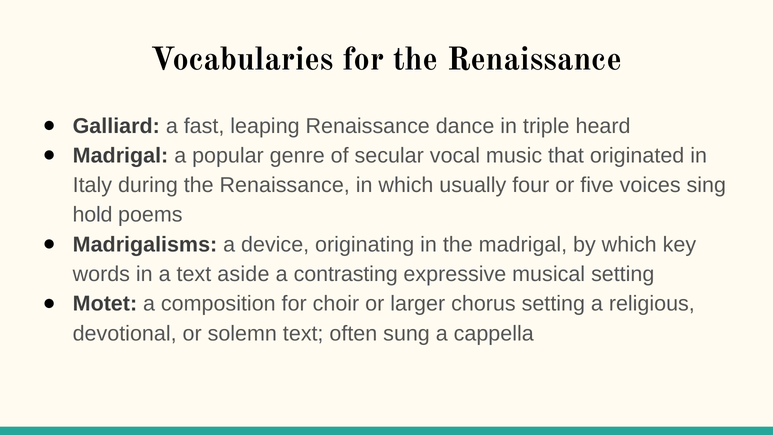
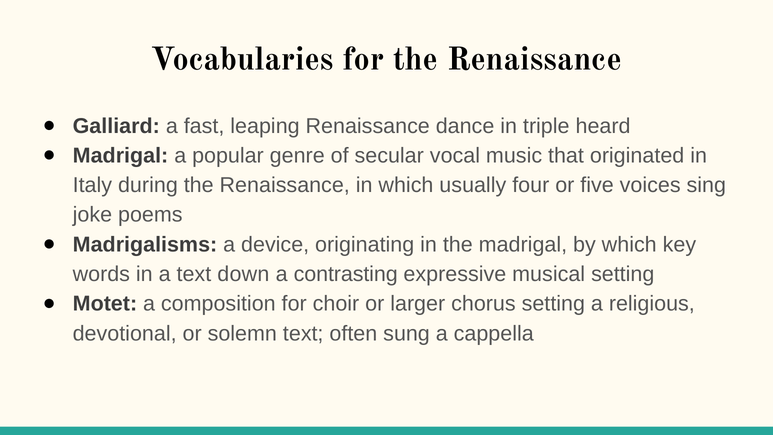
hold: hold -> joke (92, 215)
aside: aside -> down (243, 274)
